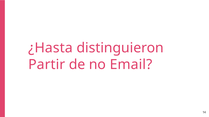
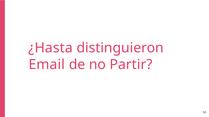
Partir: Partir -> Email (47, 65)
Email: Email -> Partir (131, 65)
